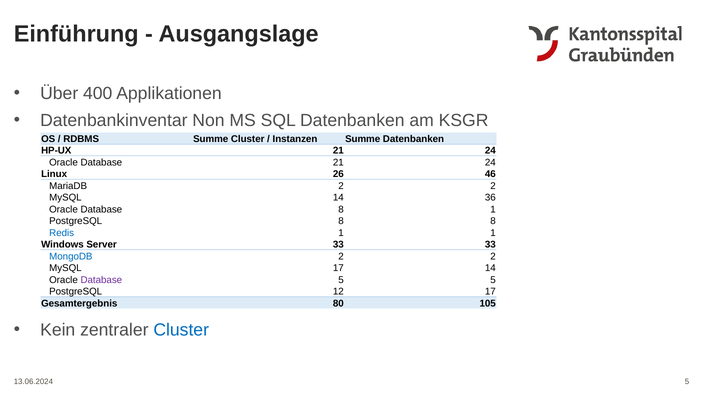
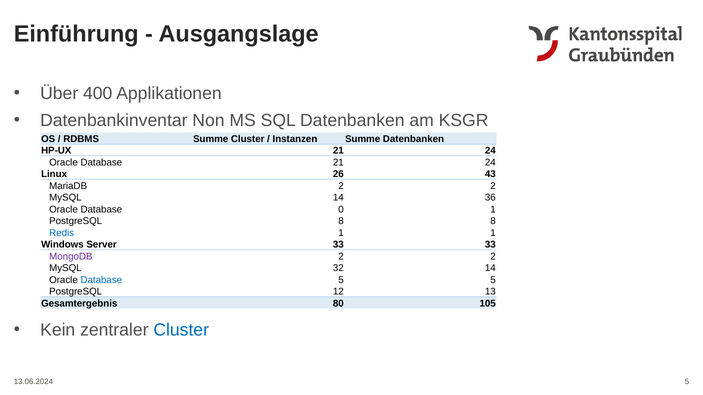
46: 46 -> 43 (490, 174)
Database 8: 8 -> 0 (341, 210)
MongoDB colour: blue -> purple (71, 257)
MySQL 17: 17 -> 32 (338, 268)
Database colour: purple -> blue (101, 280)
12 17: 17 -> 13 (490, 292)
